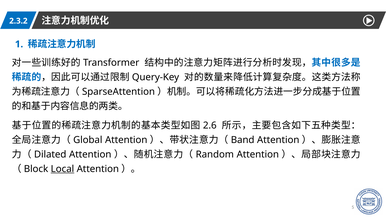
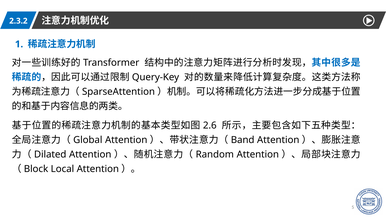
Local underline: present -> none (62, 169)
